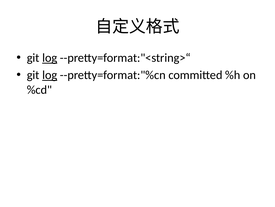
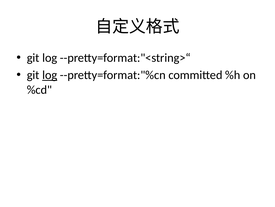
log underline: present -> none (50, 58)
